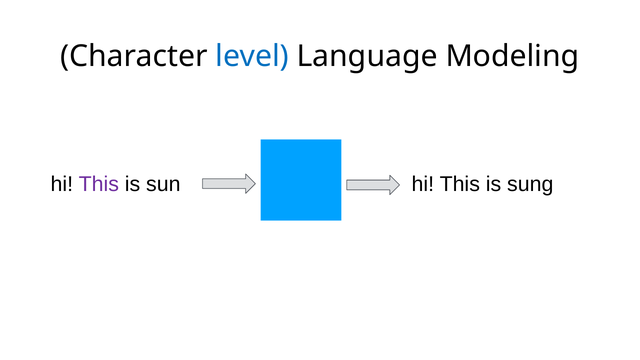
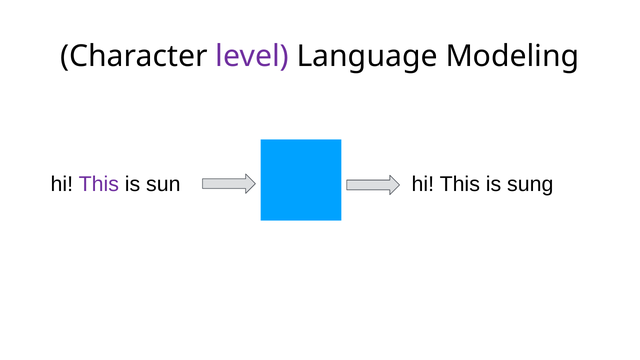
level colour: blue -> purple (252, 56)
